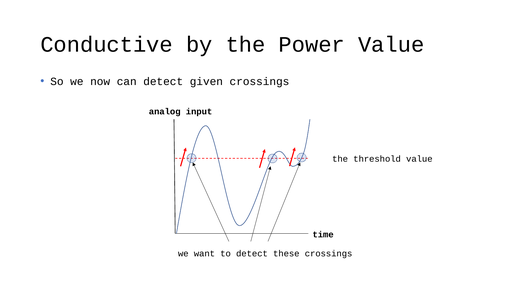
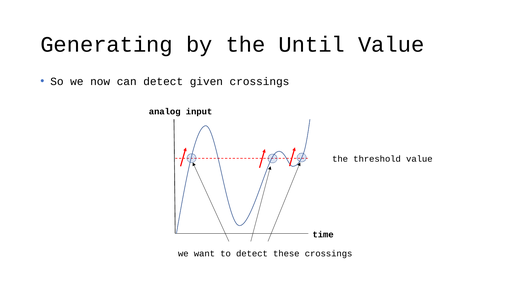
Conductive: Conductive -> Generating (107, 45)
Power: Power -> Until (312, 45)
